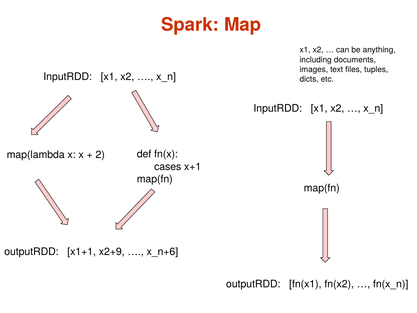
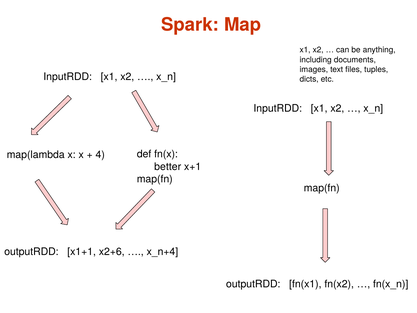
2: 2 -> 4 (100, 155)
cases: cases -> better (168, 166)
x2+9: x2+9 -> x2+6 (112, 252)
x_n+6: x_n+6 -> x_n+4 (162, 252)
